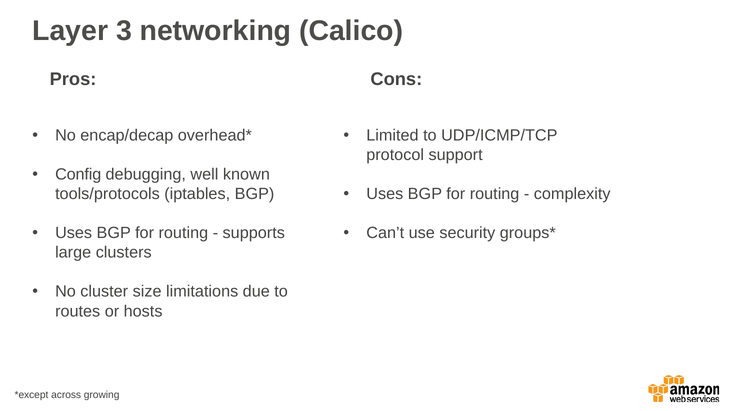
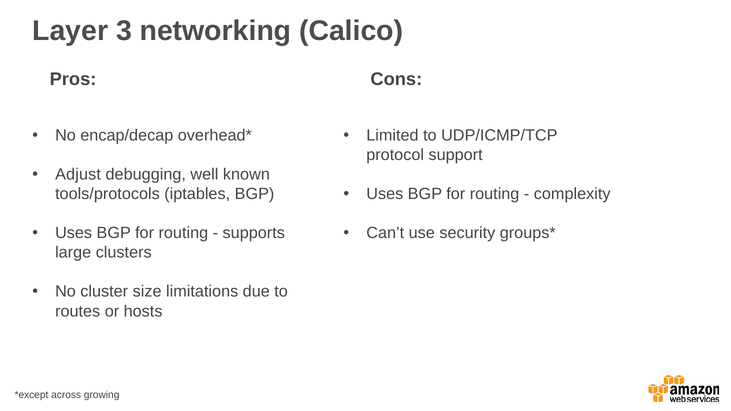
Config: Config -> Adjust (78, 175)
